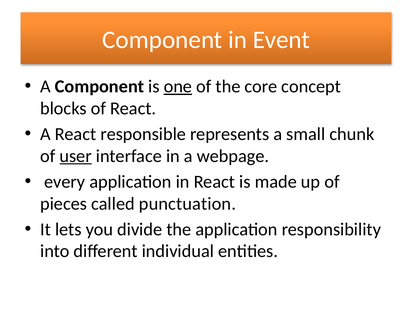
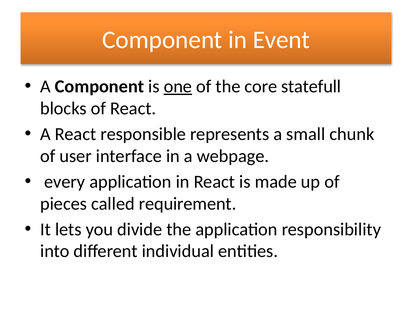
concept: concept -> statefull (311, 86)
user underline: present -> none (76, 156)
punctuation: punctuation -> requirement (188, 204)
